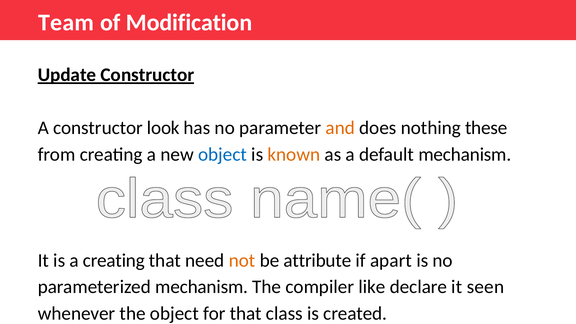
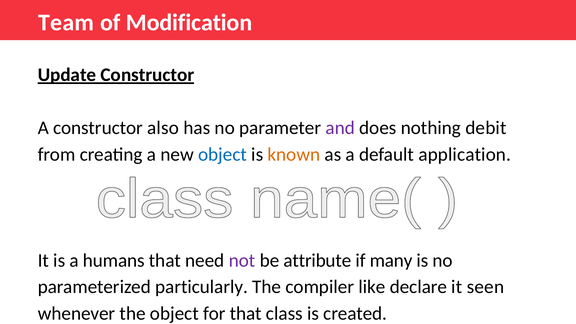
look: look -> also (163, 128)
and colour: orange -> purple (340, 128)
these: these -> debit (486, 128)
default mechanism: mechanism -> application (465, 154)
a creating: creating -> humans (114, 260)
not colour: orange -> purple (242, 260)
apart: apart -> many (391, 260)
parameterized mechanism: mechanism -> particularly (202, 287)
